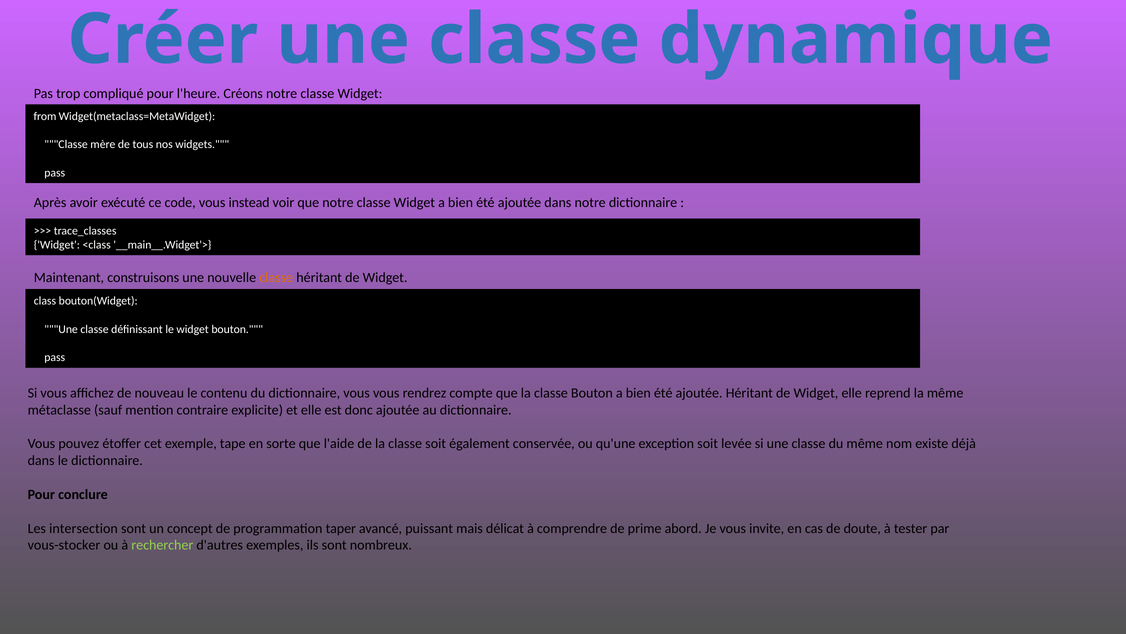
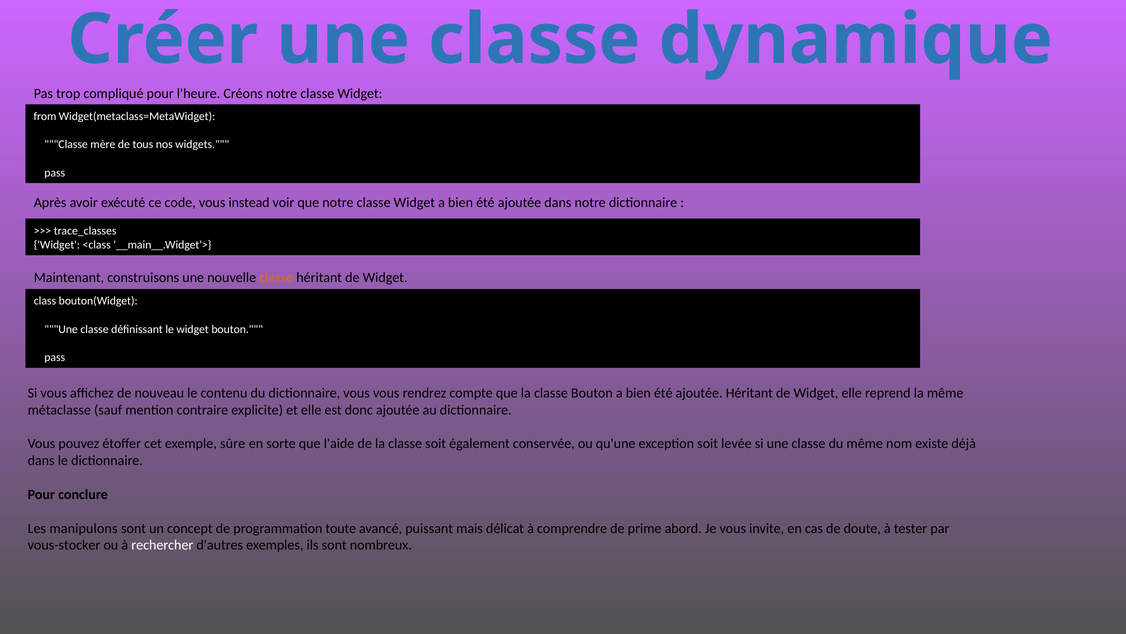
tape: tape -> sûre (233, 443)
intersection: intersection -> manipulons (83, 528)
taper: taper -> toute (341, 528)
rechercher colour: light green -> white (162, 545)
